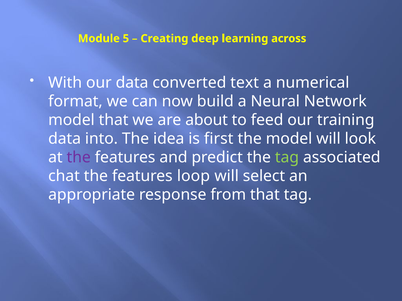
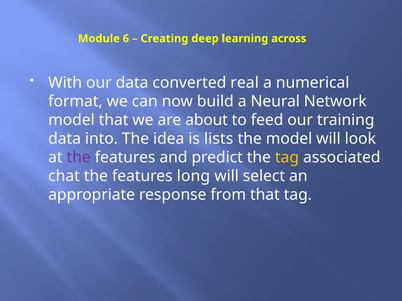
5: 5 -> 6 (126, 39)
text: text -> real (245, 83)
first: first -> lists (219, 139)
tag colour: light green -> yellow (287, 158)
loop: loop -> long (193, 176)
